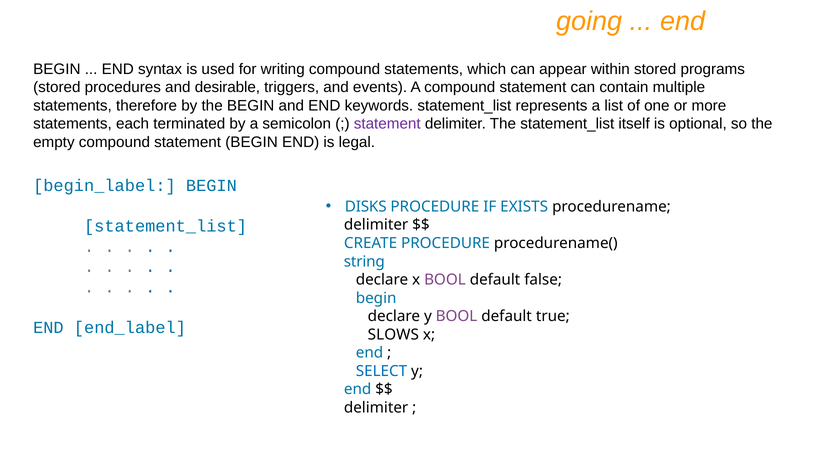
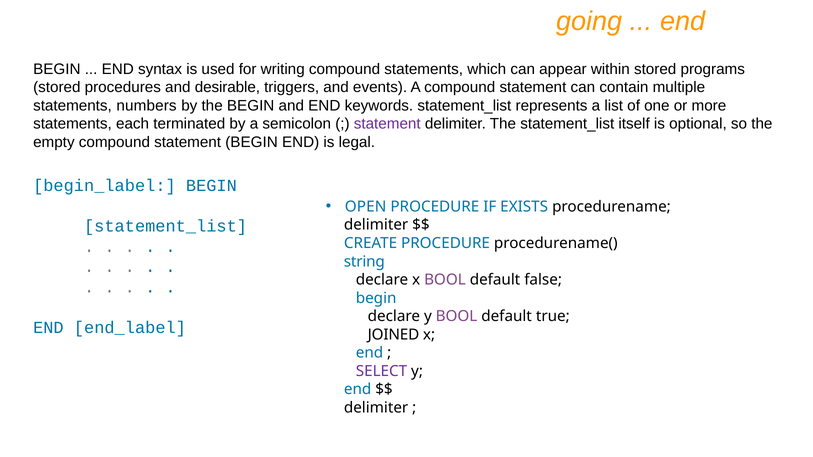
therefore: therefore -> numbers (147, 106)
DISKS: DISKS -> OPEN (366, 207)
SLOWS: SLOWS -> JOINED (393, 335)
SELECT colour: blue -> purple (382, 371)
